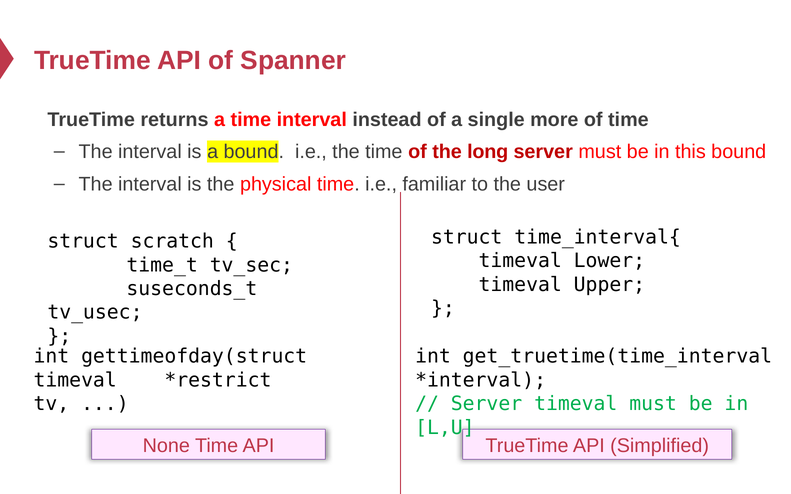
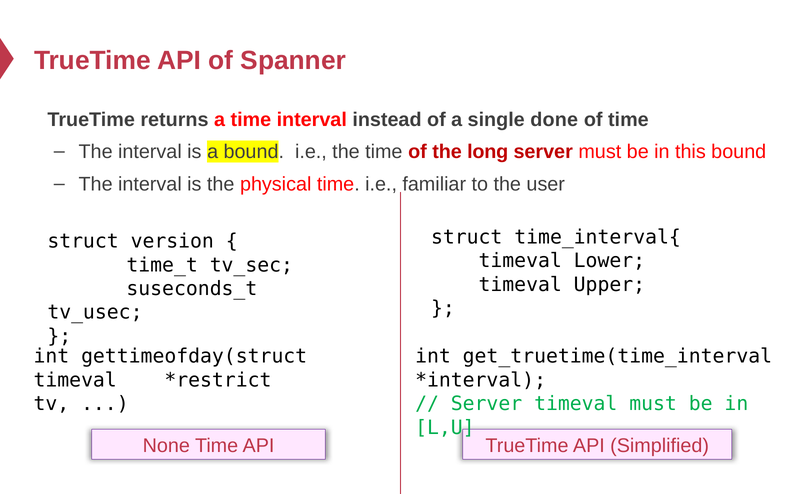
more: more -> done (554, 120)
scratch: scratch -> version (172, 241)
